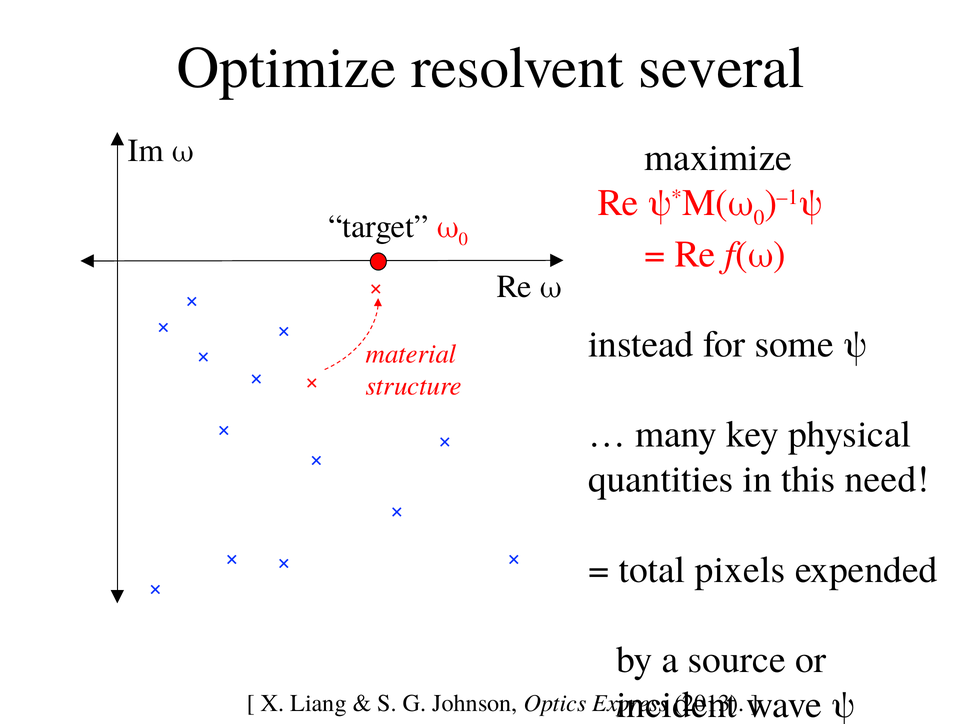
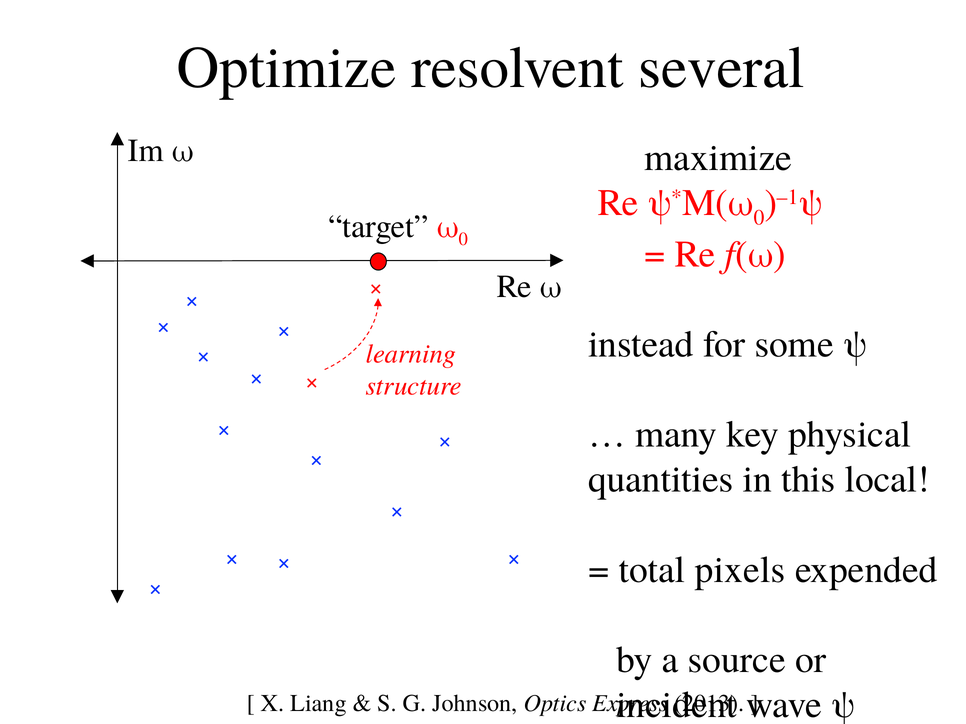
material: material -> learning (411, 354)
need: need -> local (887, 480)
